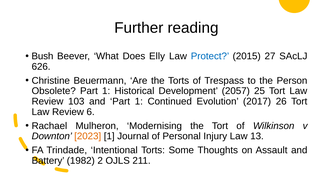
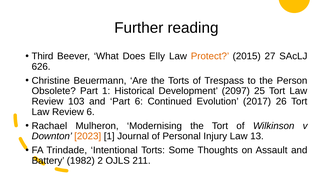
Bush: Bush -> Third (42, 56)
Protect colour: blue -> orange (210, 56)
2057: 2057 -> 2097 (236, 91)
and Part 1: 1 -> 6 (139, 102)
